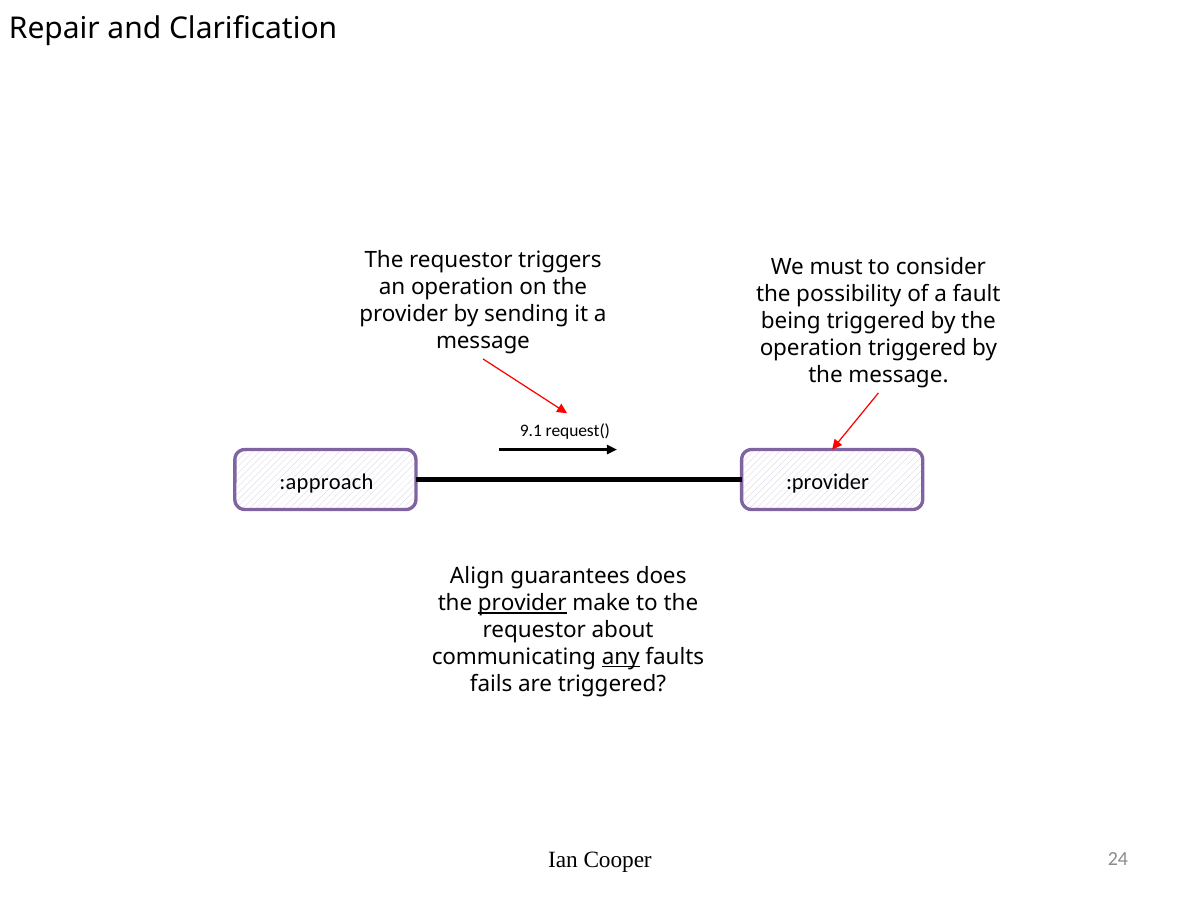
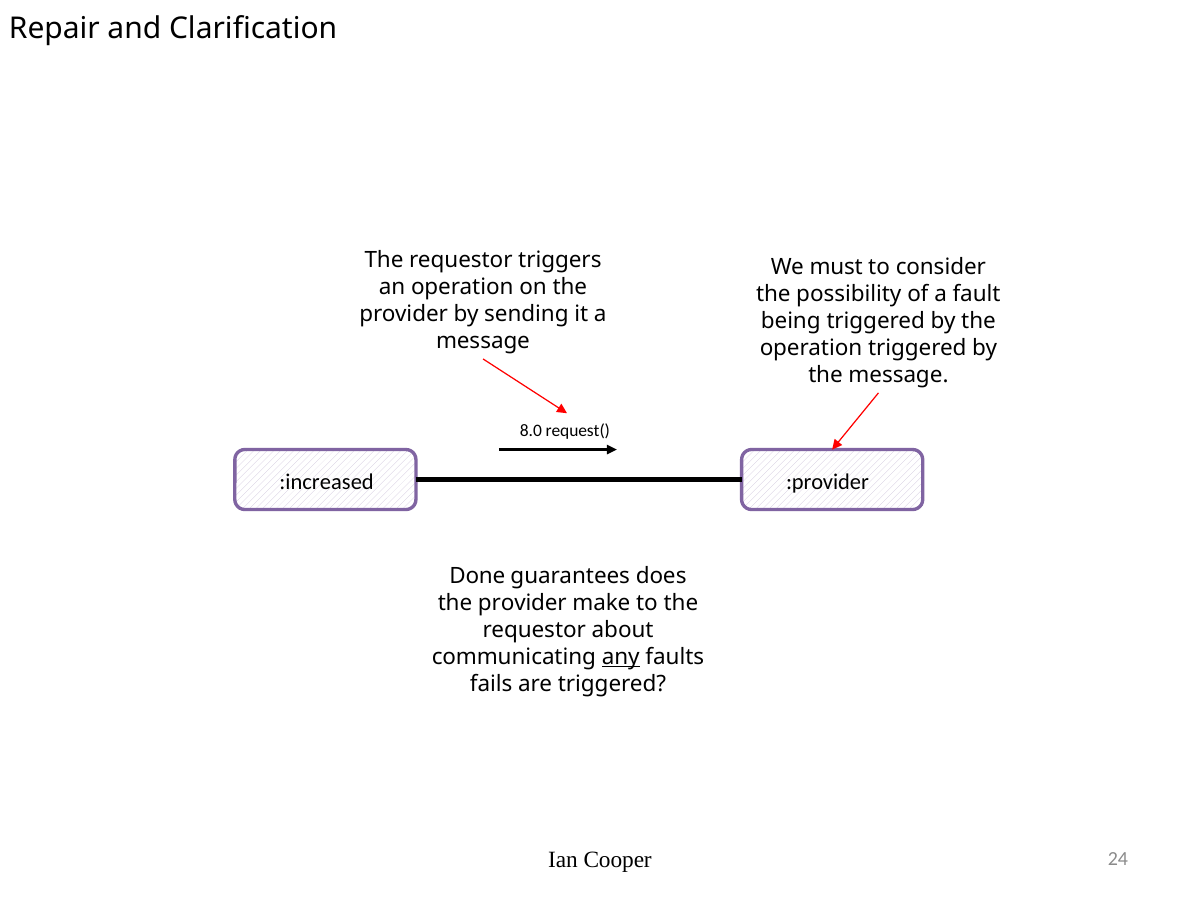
9.1: 9.1 -> 8.0 (531, 431)
:approach: :approach -> :increased (327, 482)
Align: Align -> Done (477, 576)
provider underline: present -> none (522, 603)
